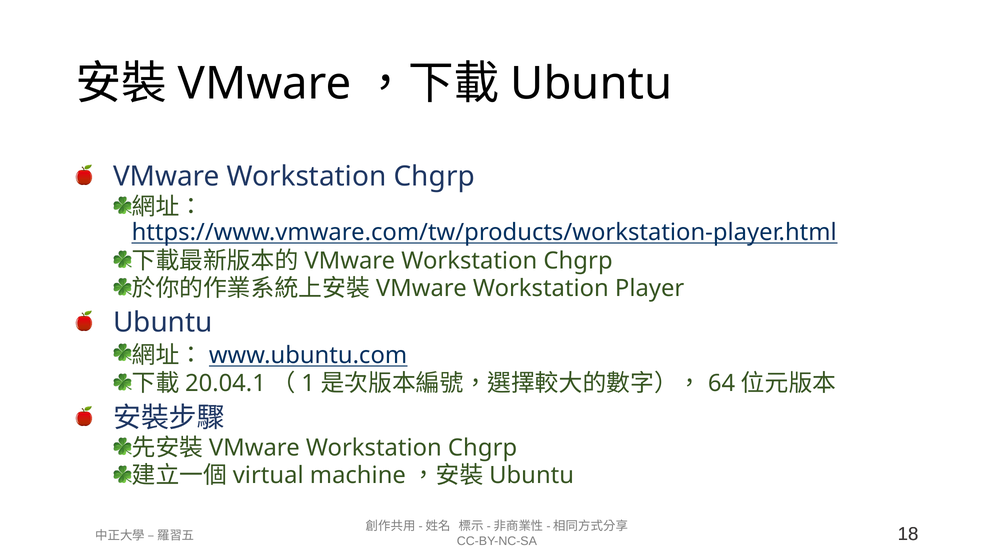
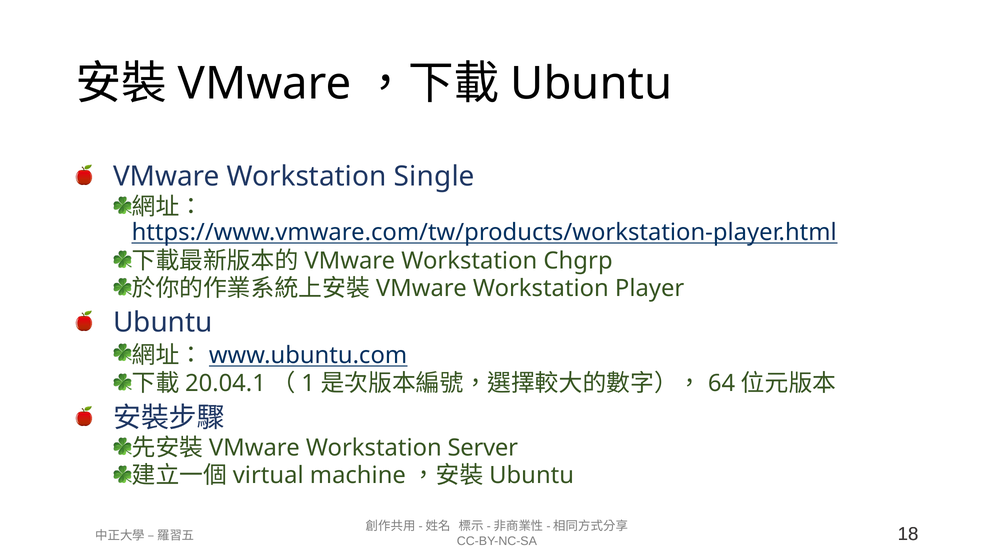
Chgrp: Chgrp -> Single (434, 177)
Chgrp: Chgrp -> Server (483, 448)
